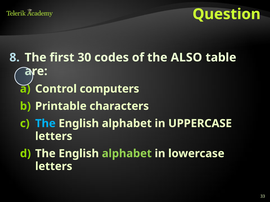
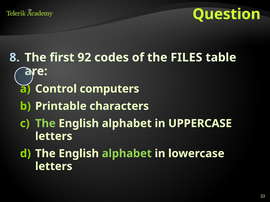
30: 30 -> 92 (84, 58)
ALSO: ALSO -> FILES (186, 58)
The colour: light blue -> light green (45, 124)
